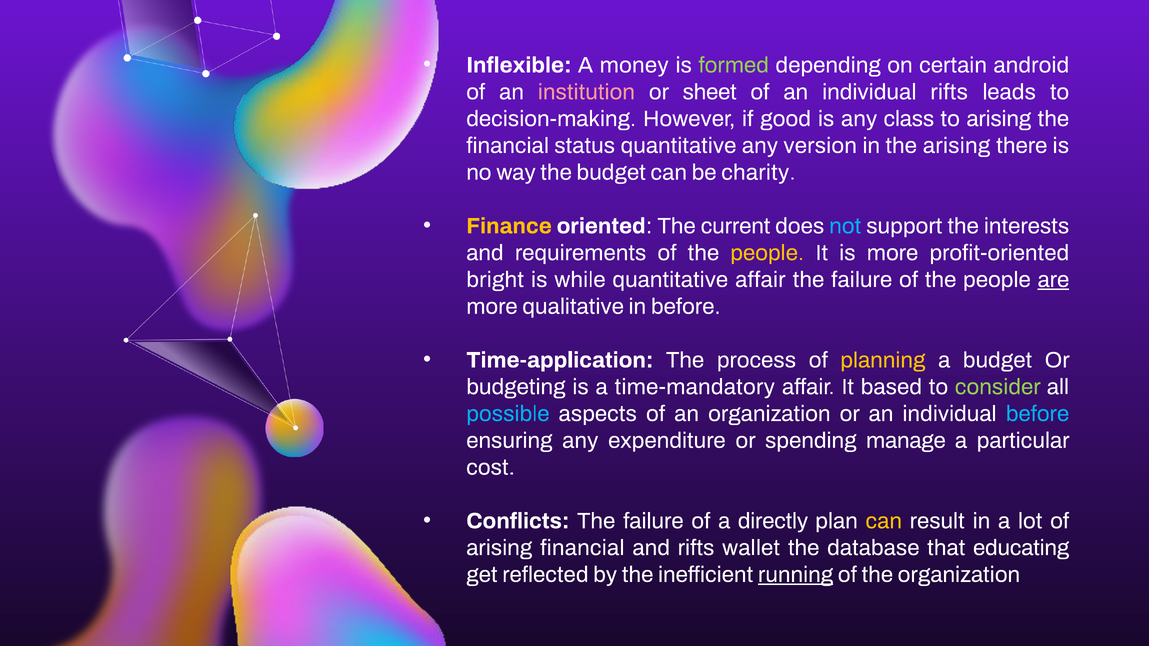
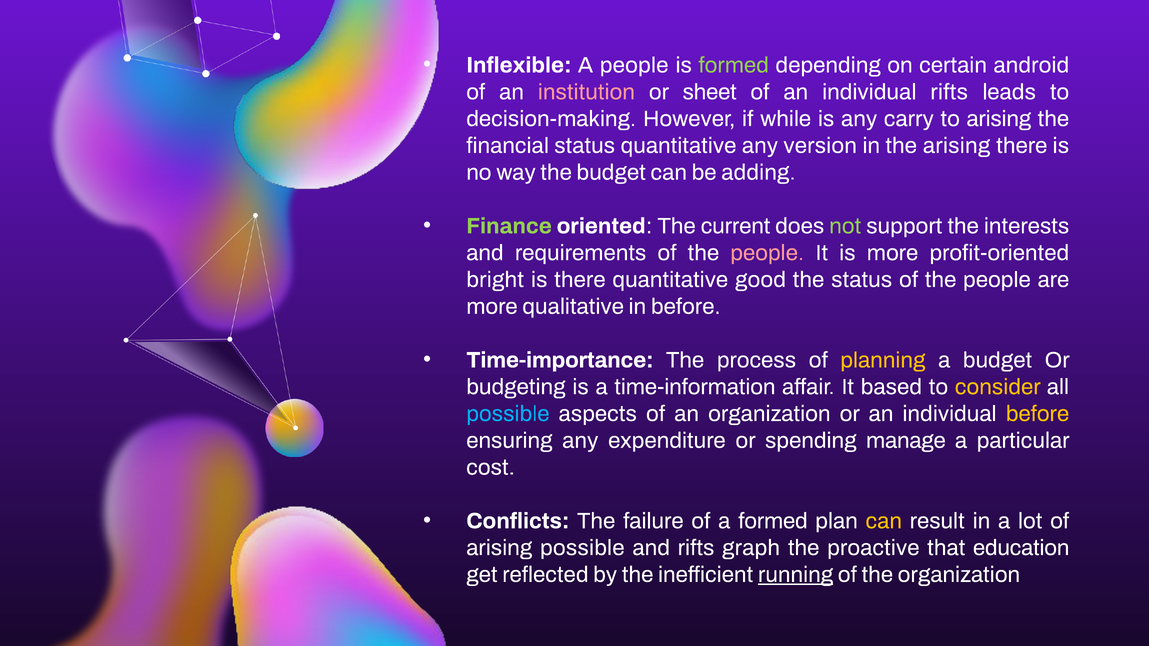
A money: money -> people (634, 65)
good: good -> while (786, 119)
class: class -> carry (909, 119)
charity: charity -> adding (758, 172)
Finance colour: yellow -> light green (509, 226)
not colour: light blue -> light green (845, 226)
people colour: yellow -> pink (767, 253)
is while: while -> there (580, 280)
quantitative affair: affair -> good (760, 280)
failure: failure -> status (862, 280)
are underline: present -> none (1053, 280)
Time-application: Time-application -> Time-importance (560, 360)
time-mandatory: time-mandatory -> time-information (695, 387)
consider colour: light green -> yellow (998, 387)
before colour: light blue -> yellow (1037, 414)
a directly: directly -> formed (773, 521)
arising financial: financial -> possible (582, 548)
wallet: wallet -> graph (751, 548)
database: database -> proactive (873, 548)
educating: educating -> education (1021, 548)
